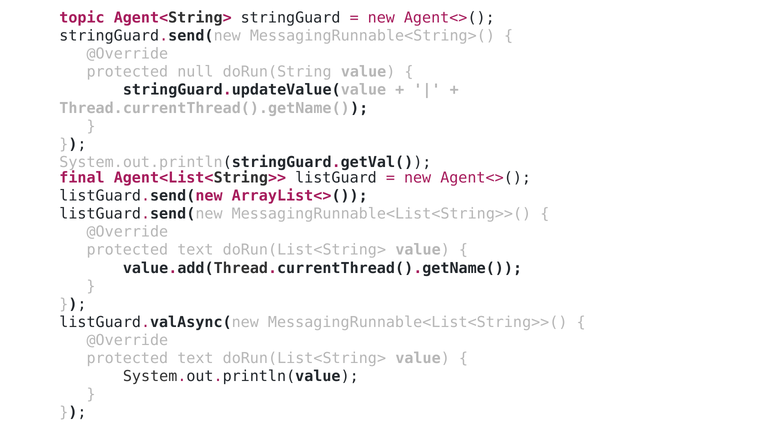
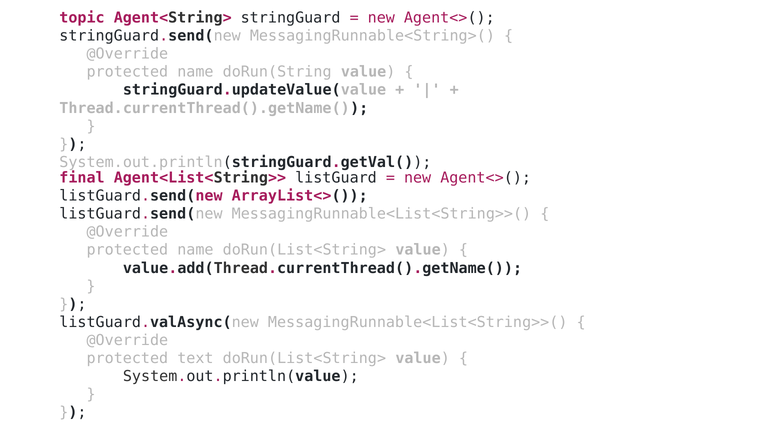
null: null -> name (195, 72)
text: text -> name (195, 250)
